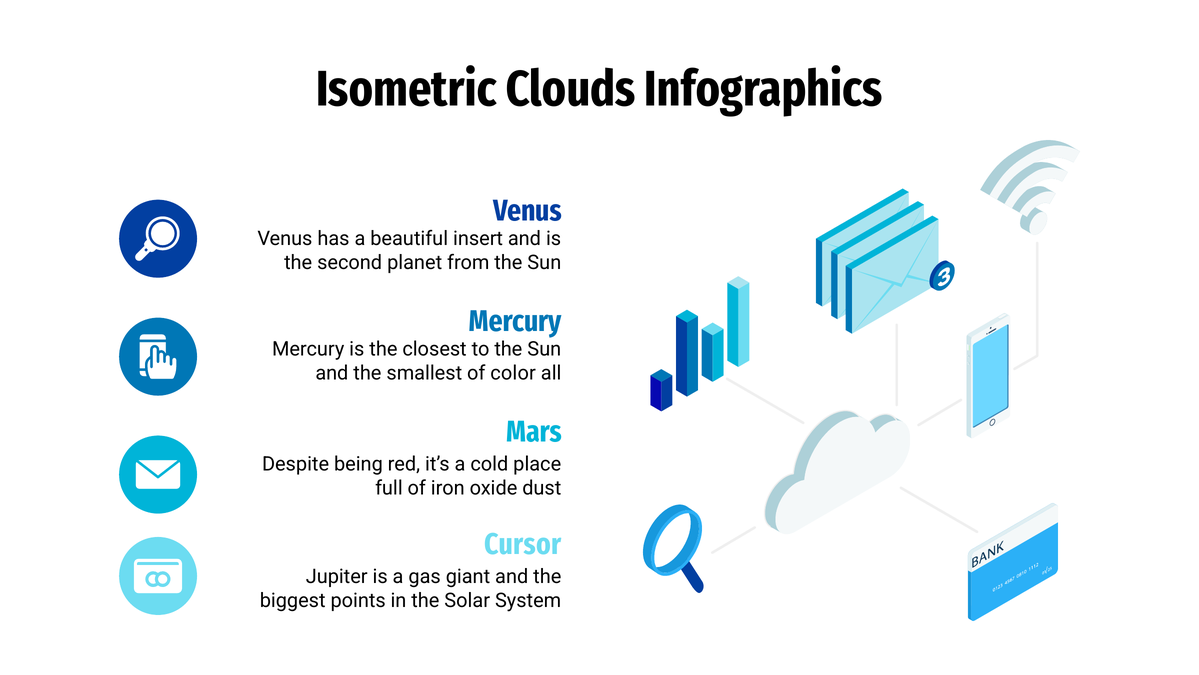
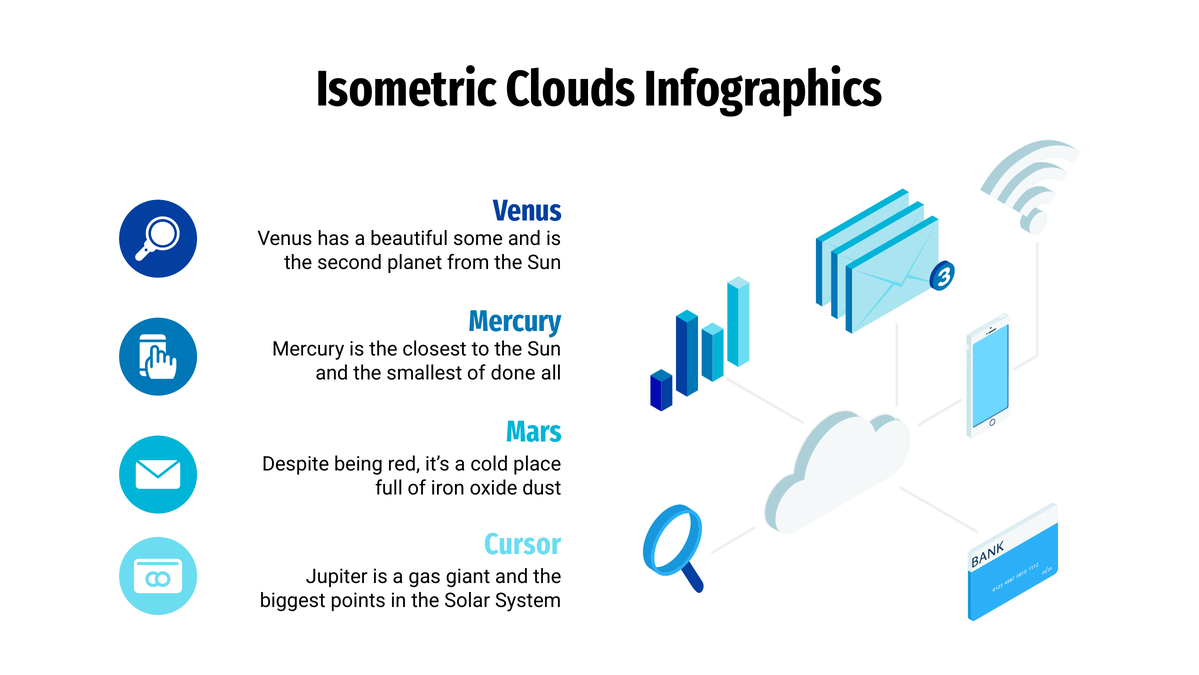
insert: insert -> some (478, 239)
color: color -> done (513, 373)
